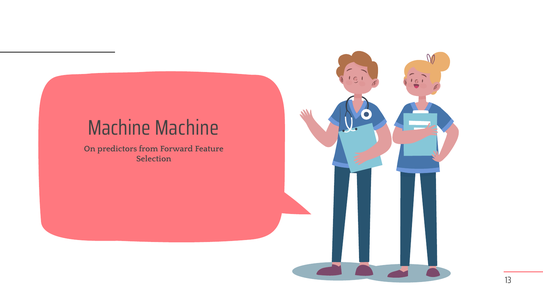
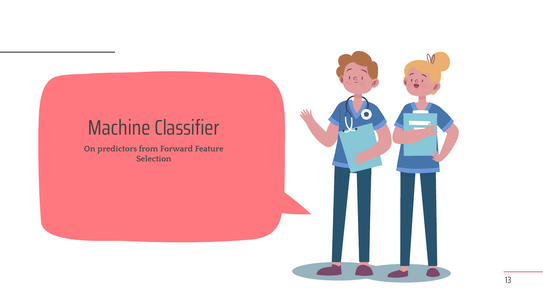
Machine Machine: Machine -> Classifier (187, 128)
